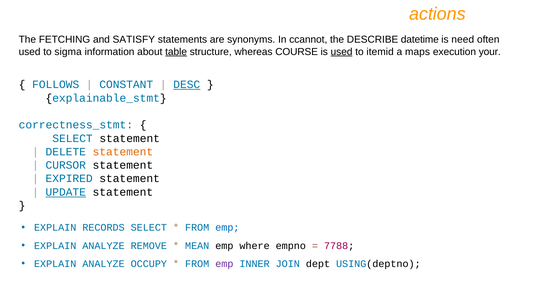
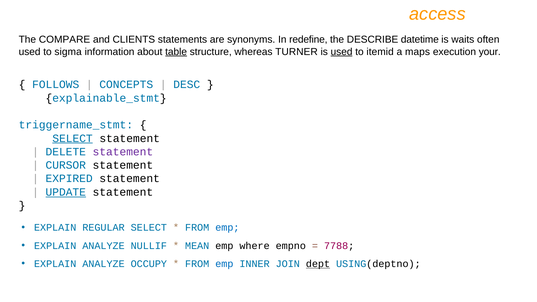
actions: actions -> access (437, 14)
FETCHING: FETCHING -> COMPARE (65, 40)
SATISFY: SATISFY -> CLIENTS (134, 40)
ccannot: ccannot -> redefine (308, 40)
need: need -> waits (463, 40)
COURSE: COURSE -> TURNER (297, 52)
CONSTANT: CONSTANT -> CONCEPTS (126, 85)
DESC underline: present -> none (187, 85)
correctness_stmt: correctness_stmt -> triggername_stmt (76, 125)
SELECT underline: none -> present (73, 138)
statement colour: orange -> purple (123, 152)
RECORDS: RECORDS -> REGULAR (104, 228)
REMOVE: REMOVE -> NULLIF (149, 246)
emp colour: purple -> blue (224, 264)
dept underline: none -> present (318, 264)
